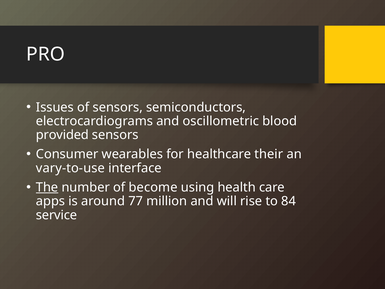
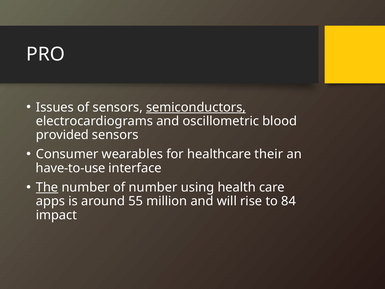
semiconductors underline: none -> present (196, 107)
vary-to-use: vary-to-use -> have-to-use (71, 168)
of become: become -> number (153, 187)
77: 77 -> 55 (136, 201)
service: service -> impact (56, 215)
